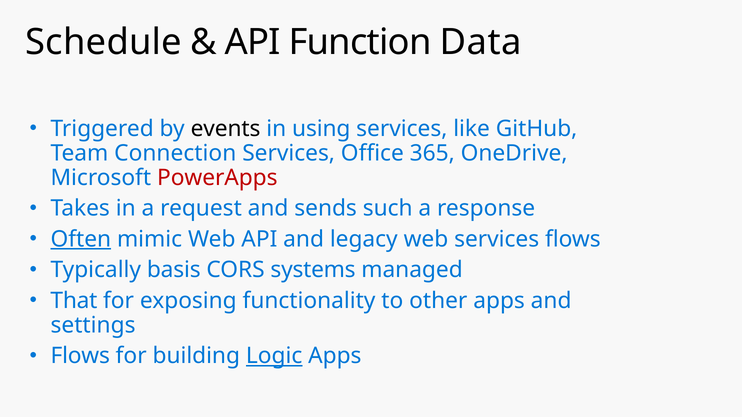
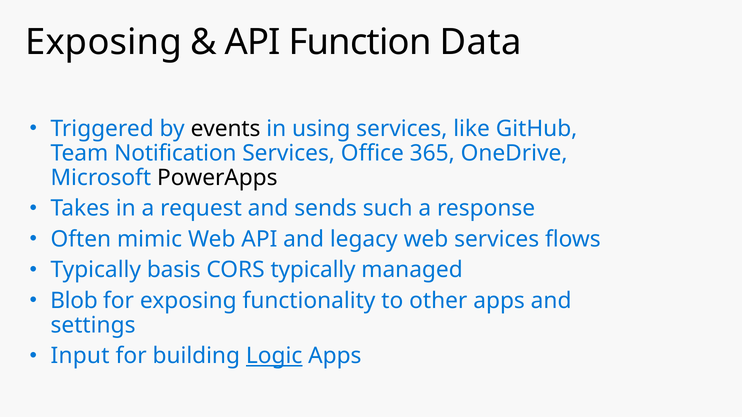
Schedule: Schedule -> Exposing (104, 42)
Connection: Connection -> Notification (175, 153)
PowerApps colour: red -> black (217, 178)
Often underline: present -> none (81, 239)
CORS systems: systems -> typically (313, 270)
That: That -> Blob (74, 301)
Flows: Flows -> Input (80, 356)
